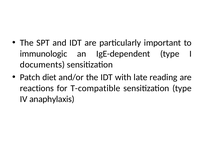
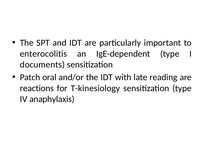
immunologic: immunologic -> enterocolitis (43, 54)
diet: diet -> oral (49, 77)
T-compatible: T-compatible -> T-kinesiology (95, 88)
